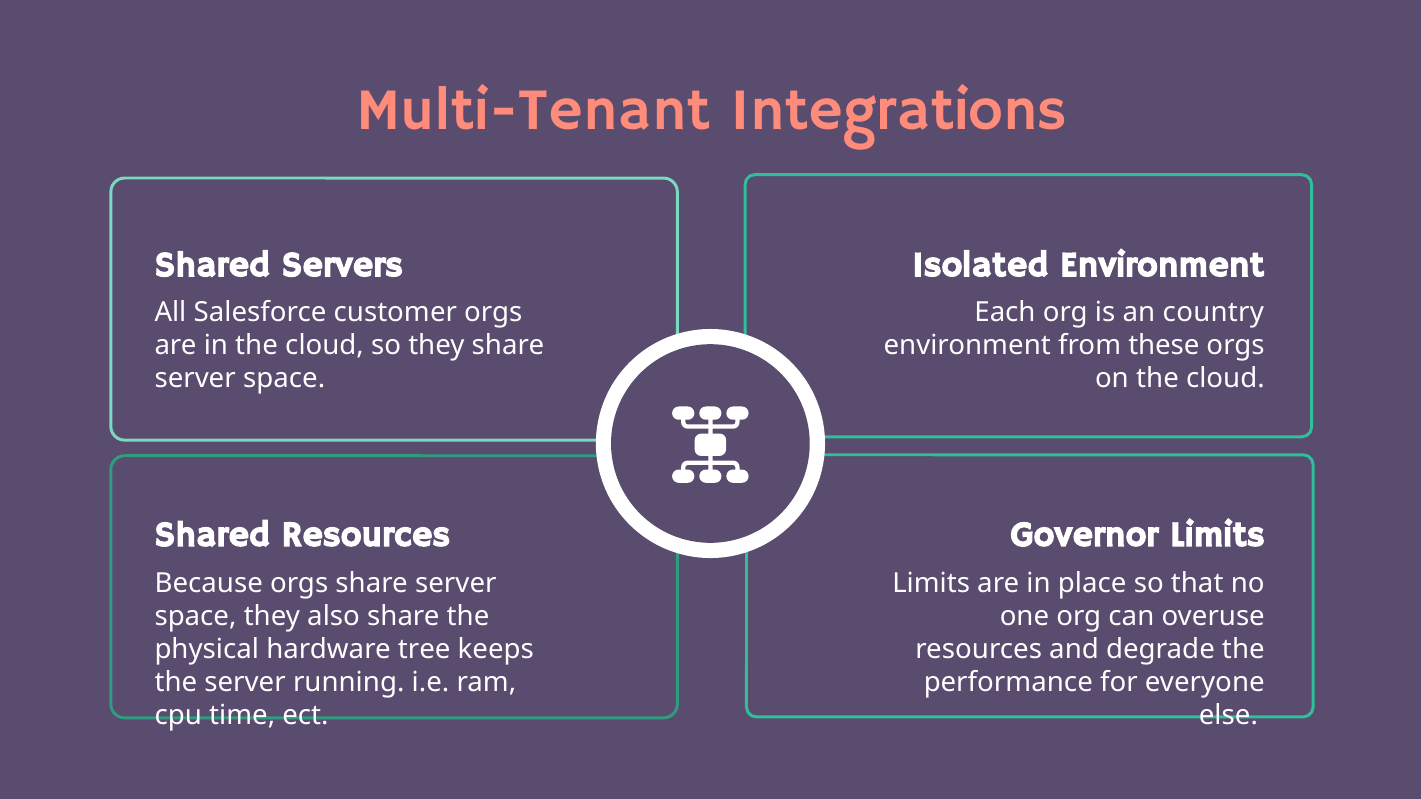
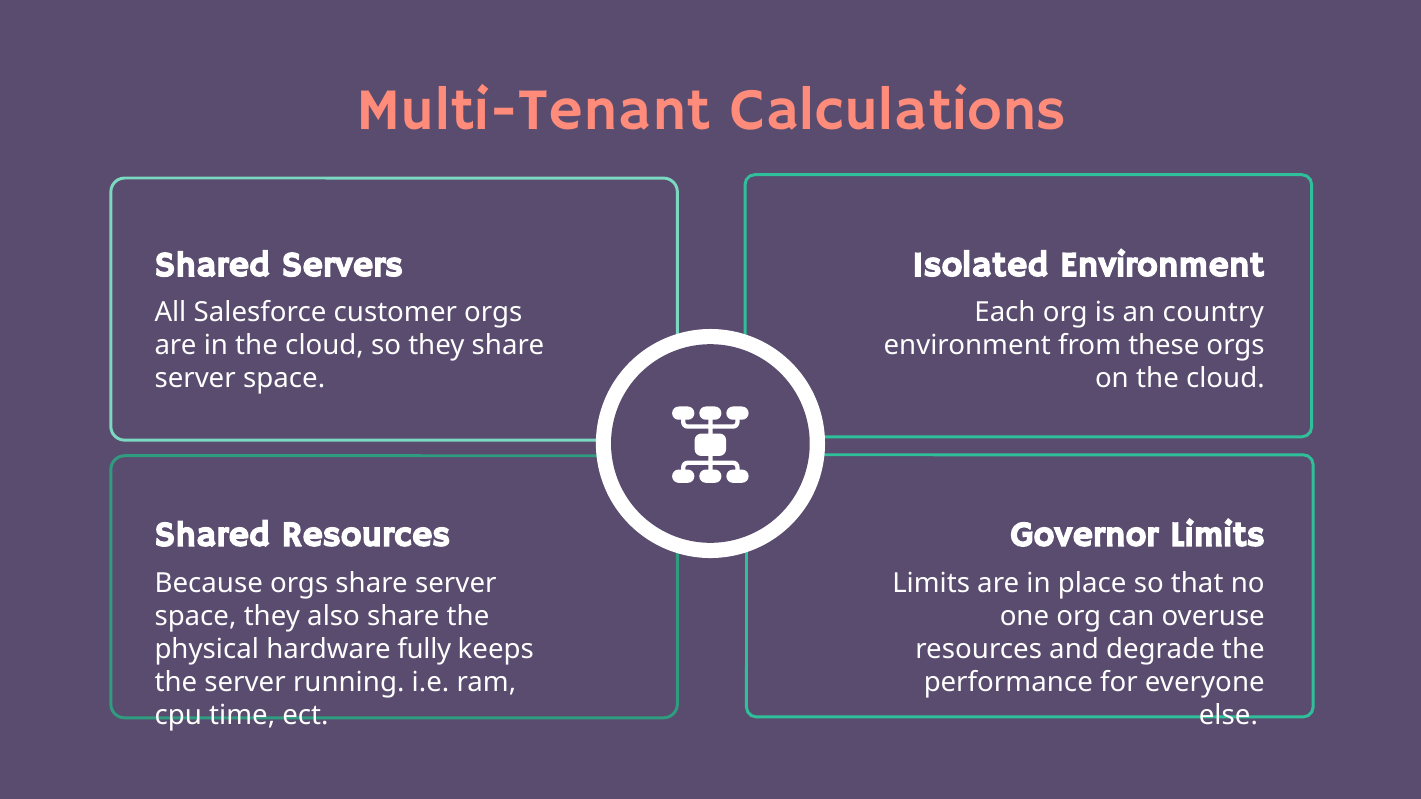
Integrations: Integrations -> Calculations (899, 110)
tree: tree -> fully (424, 650)
